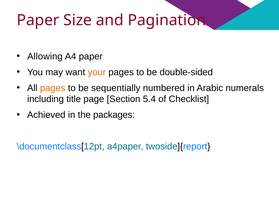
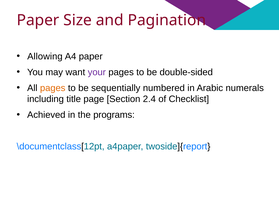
your colour: orange -> purple (97, 72)
5.4: 5.4 -> 2.4 (149, 99)
packages: packages -> programs (114, 115)
